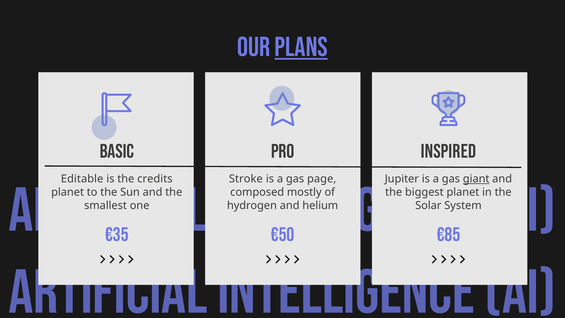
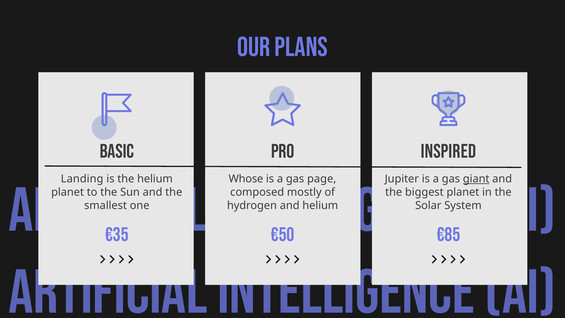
PLANS underline: present -> none (301, 47)
Editable: Editable -> Landing (82, 179)
the credits: credits -> helium (155, 179)
Stroke: Stroke -> Whose (246, 179)
